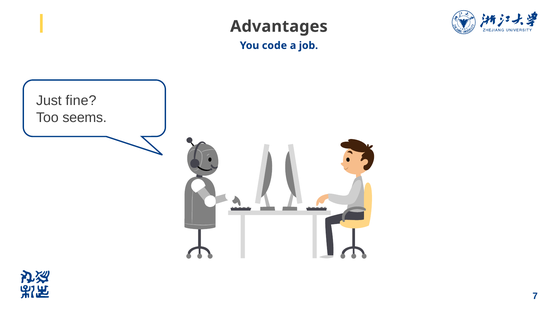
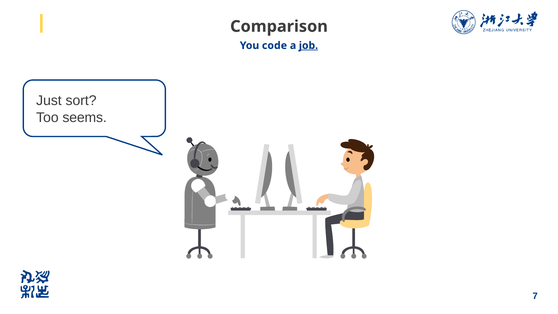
Advantages: Advantages -> Comparison (279, 26)
job underline: none -> present (308, 45)
fine: fine -> sort (81, 101)
